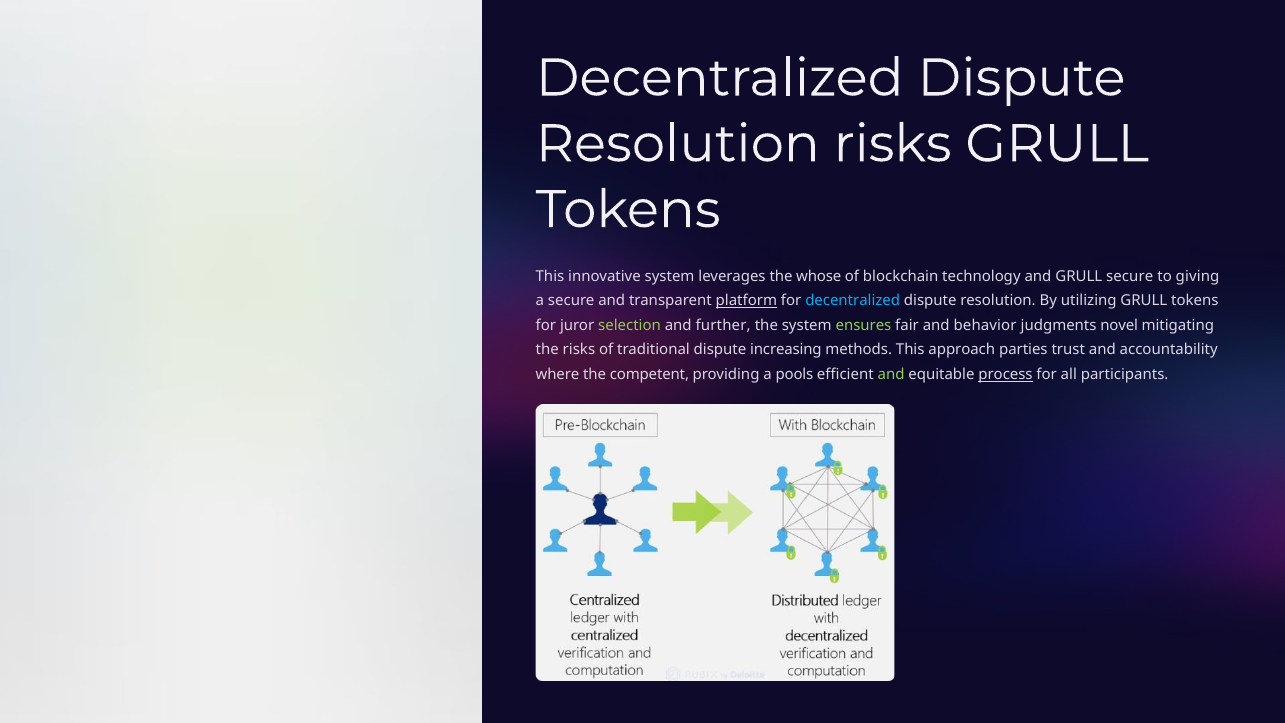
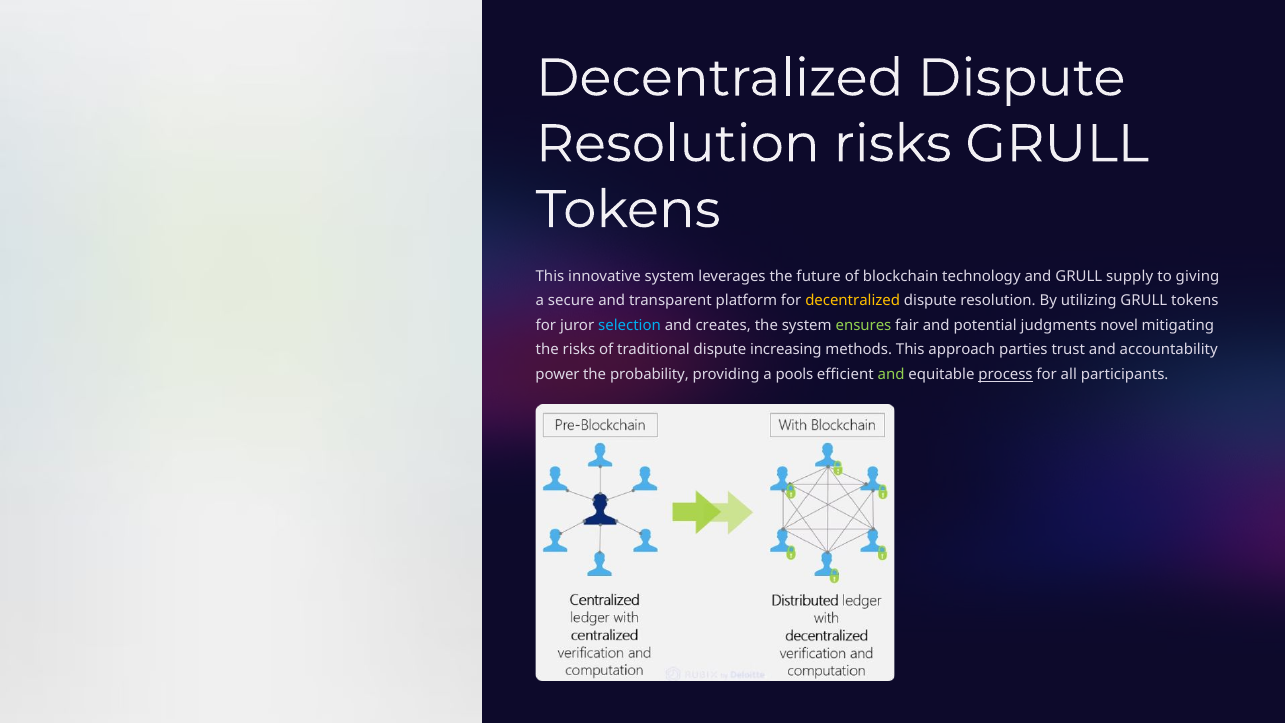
whose: whose -> future (819, 276)
GRULL secure: secure -> supply (1130, 276)
platform underline: present -> none (746, 301)
decentralized colour: light blue -> yellow (853, 301)
selection colour: light green -> light blue (630, 325)
further: further -> creates (723, 325)
behavior: behavior -> potential (985, 325)
where: where -> power (558, 374)
competent: competent -> probability (649, 374)
